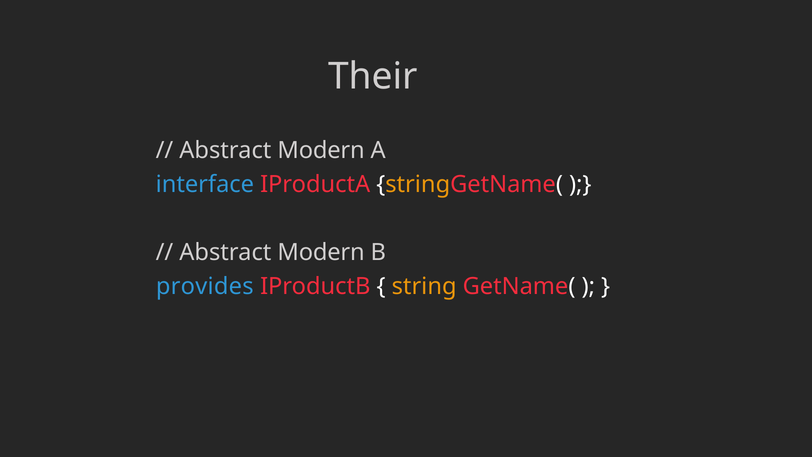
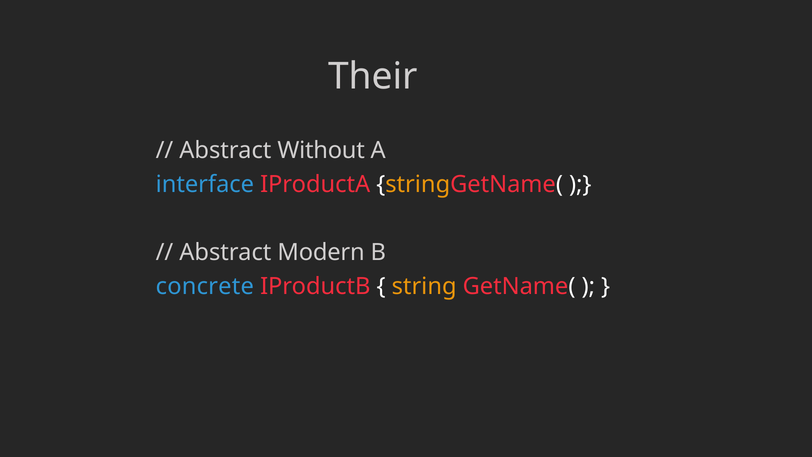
Modern: Modern -> Without (321, 150)
provides: provides -> concrete (205, 286)
